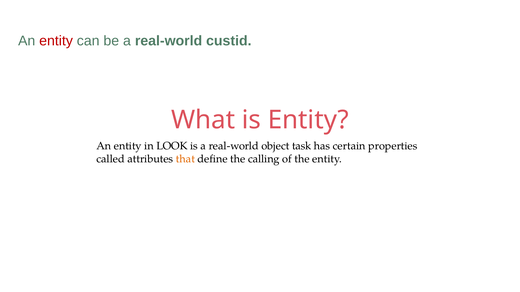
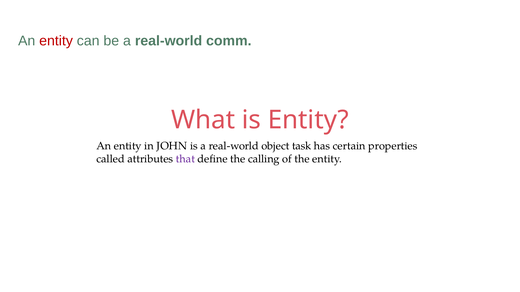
custid: custid -> comm (229, 41)
LOOK: LOOK -> JOHN (172, 146)
that colour: orange -> purple (185, 159)
